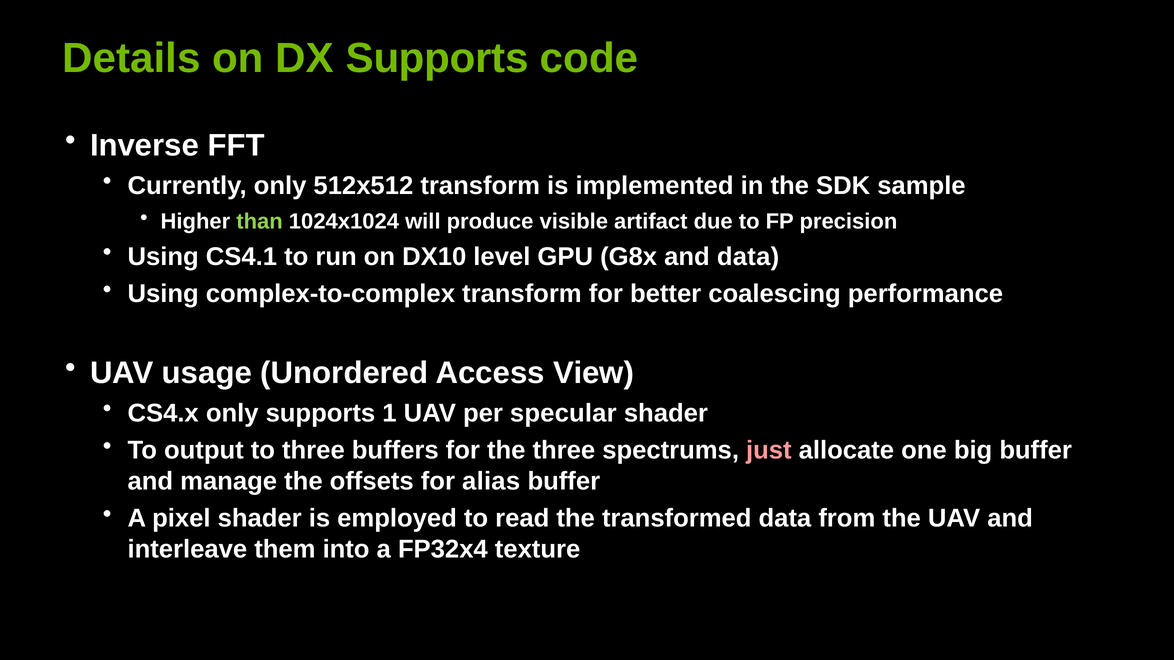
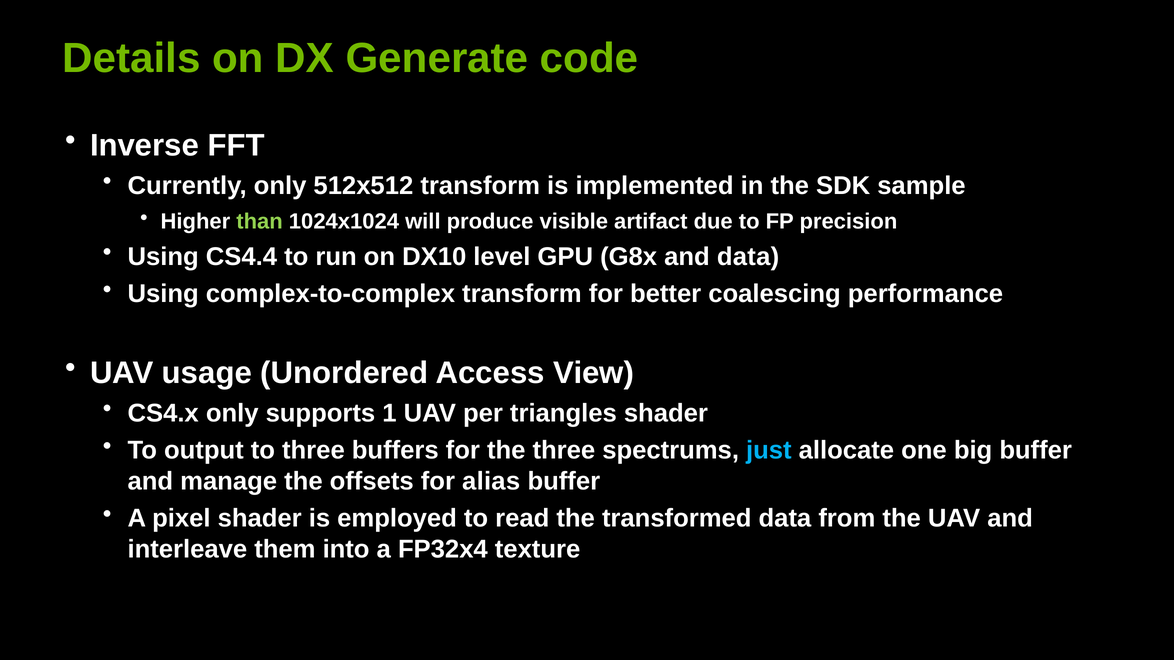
DX Supports: Supports -> Generate (437, 58)
CS4.1: CS4.1 -> CS4.4 (241, 257)
specular: specular -> triangles (563, 413)
just colour: pink -> light blue (769, 451)
